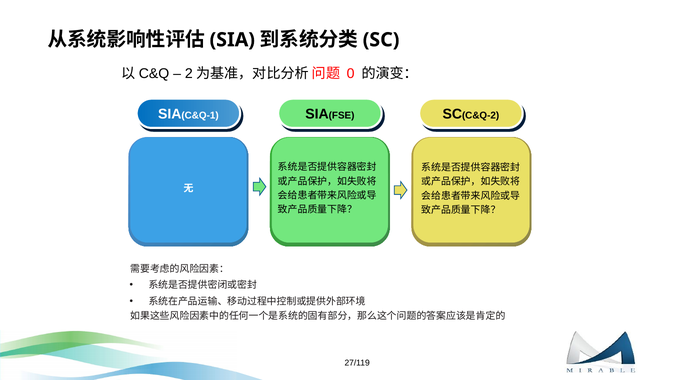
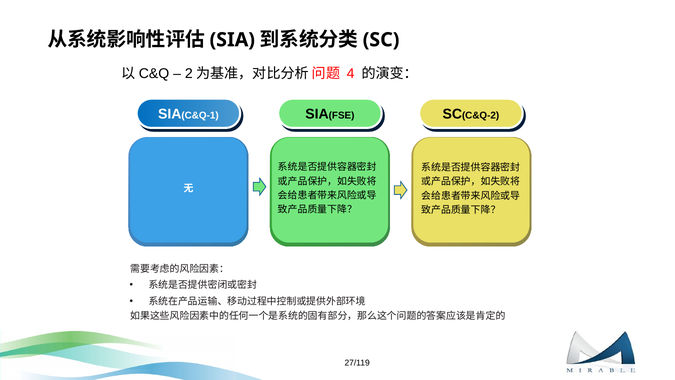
0: 0 -> 4 (351, 73)
